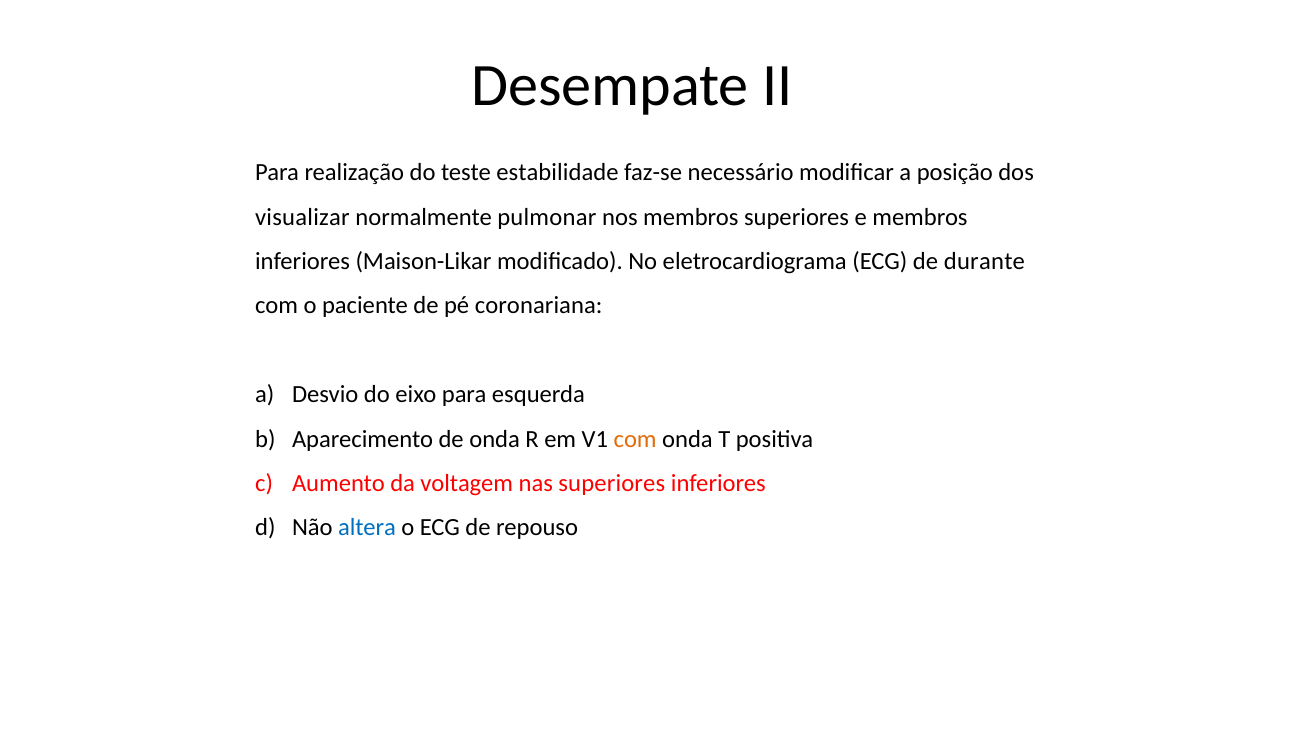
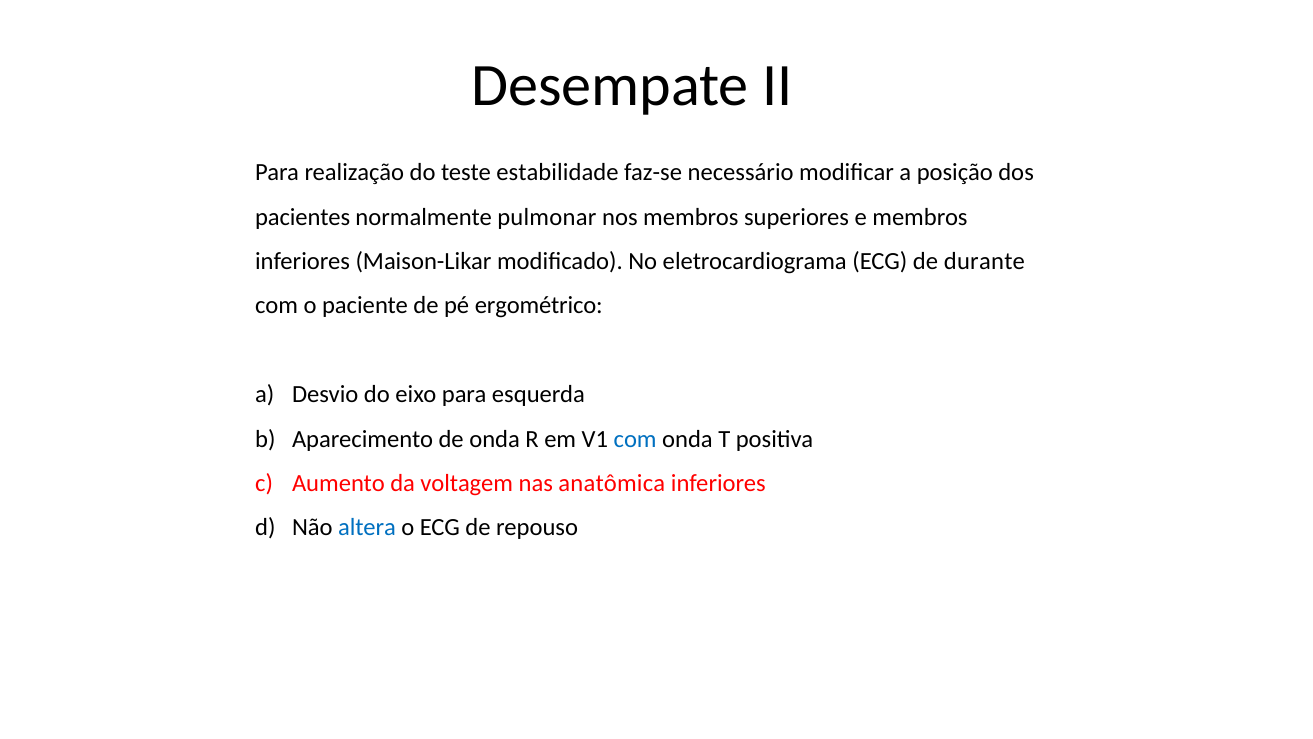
visualizar: visualizar -> pacientes (303, 217)
coronariana: coronariana -> ergométrico (539, 306)
com colour: orange -> blue (635, 439)
nas superiores: superiores -> anatômica (612, 483)
